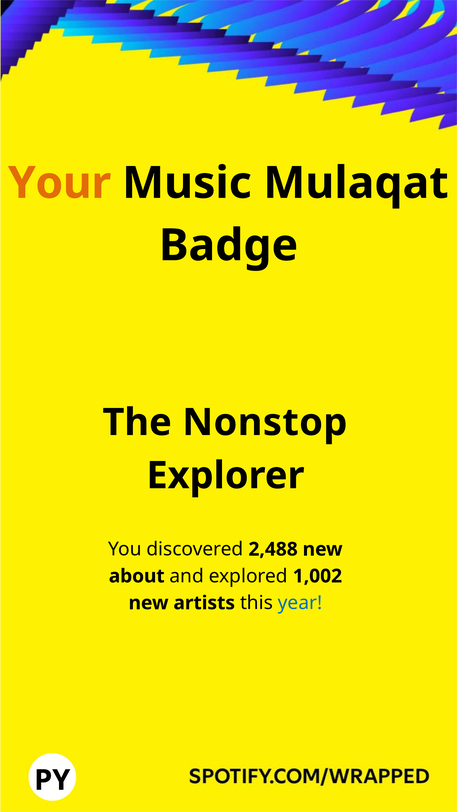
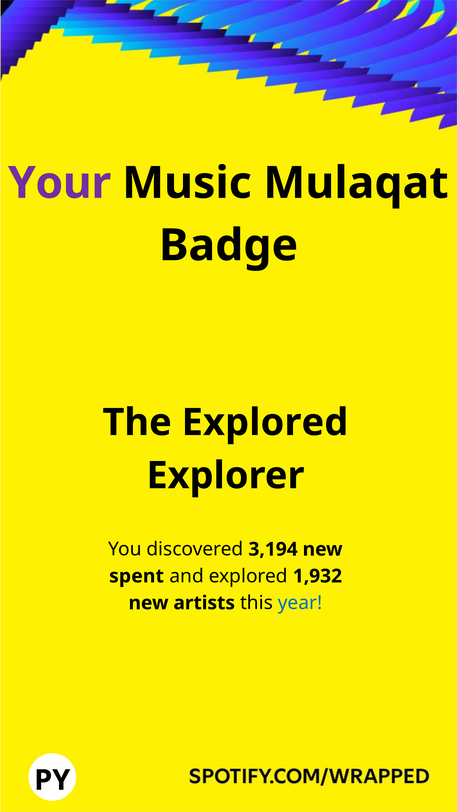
Your colour: orange -> purple (60, 183)
The Nonstop: Nonstop -> Explored (265, 423)
2,488: 2,488 -> 3,194 (273, 550)
about: about -> spent (137, 576)
1,002: 1,002 -> 1,932 (317, 576)
